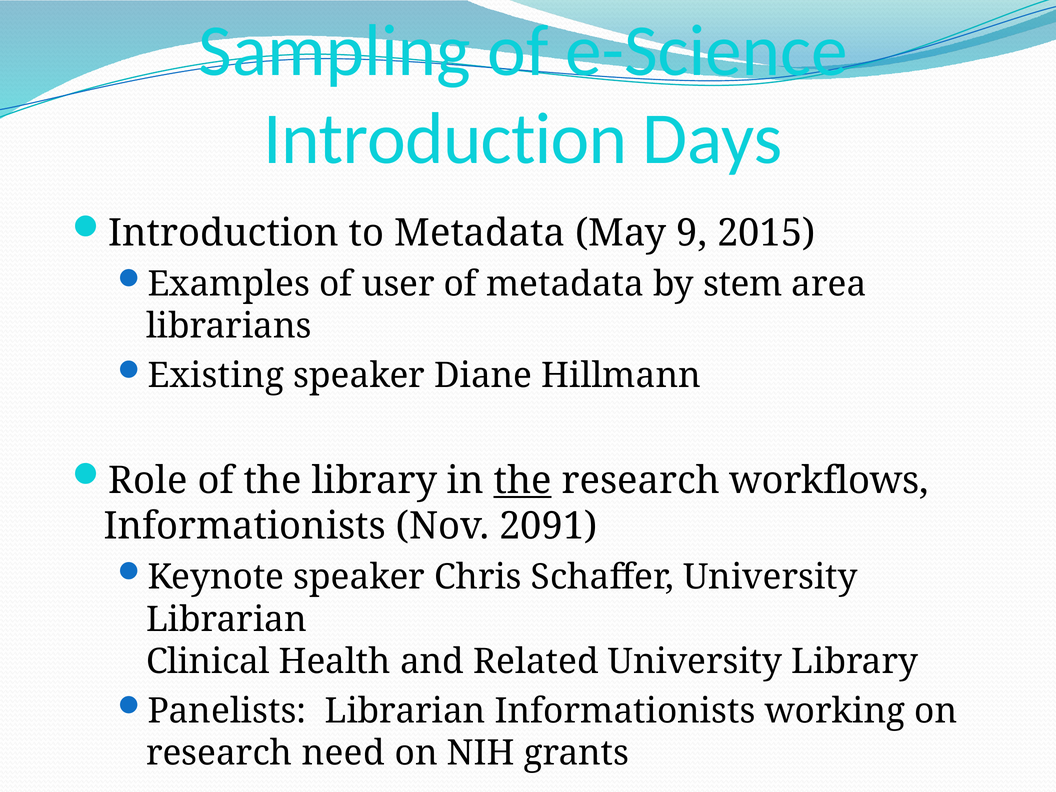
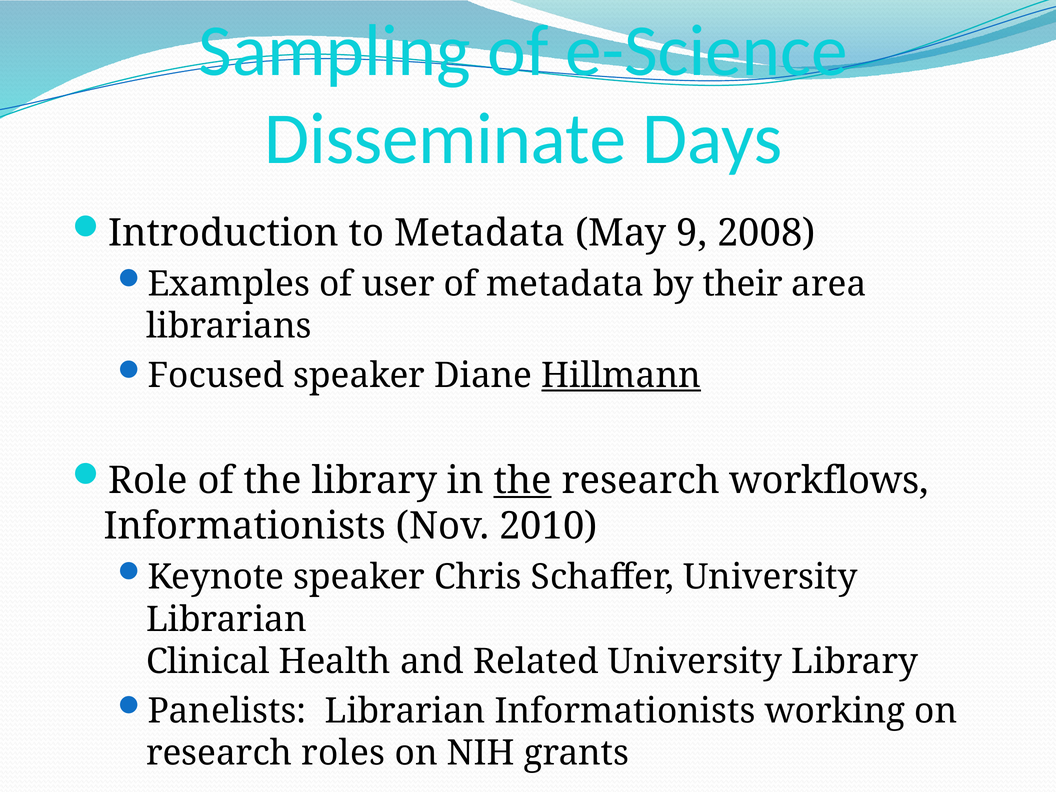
Introduction: Introduction -> Disseminate (445, 139)
2015: 2015 -> 2008 (766, 233)
stem: stem -> their (743, 284)
Existing: Existing -> Focused (216, 376)
Hillmann underline: none -> present (621, 376)
2091: 2091 -> 2010 (548, 526)
need: need -> roles (343, 753)
